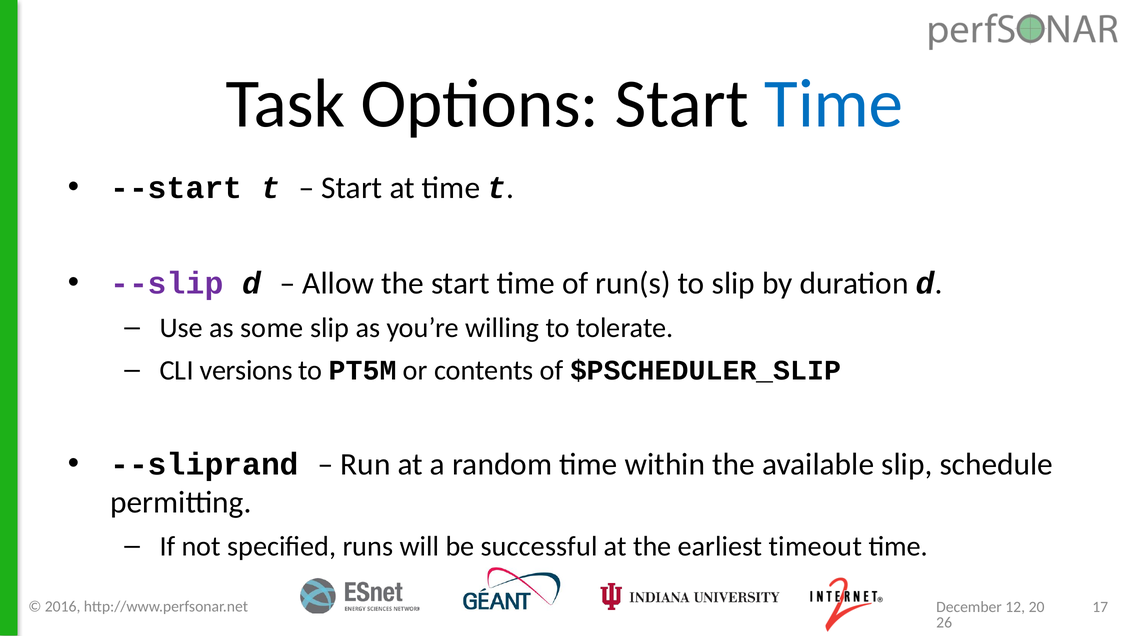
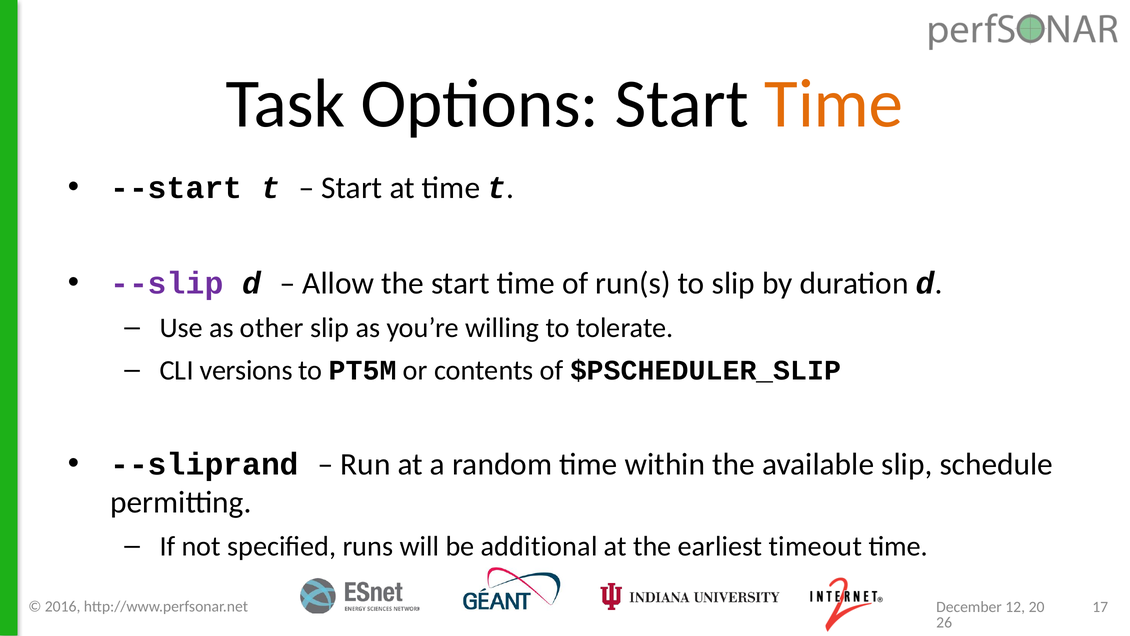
Time colour: blue -> orange (834, 104)
some: some -> other (272, 328)
successful: successful -> additional (539, 546)
